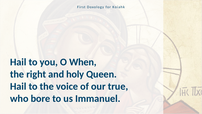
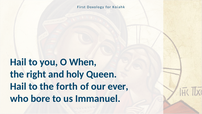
voice: voice -> forth (67, 86)
true: true -> ever (118, 86)
